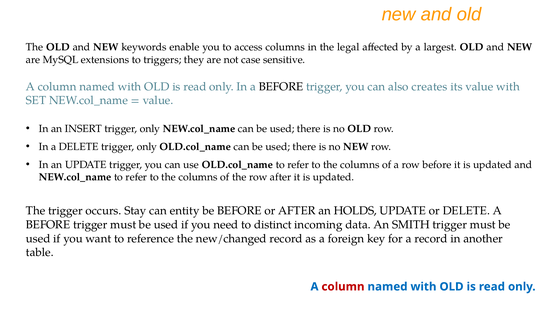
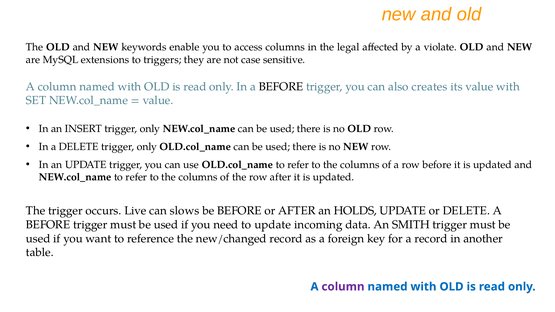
largest: largest -> violate (440, 47)
Stay: Stay -> Live (135, 211)
entity: entity -> slows (185, 211)
to distinct: distinct -> update (273, 225)
column colour: red -> purple (343, 287)
